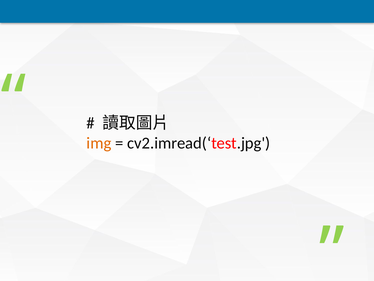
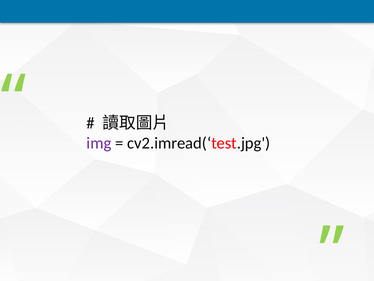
img colour: orange -> purple (99, 143)
